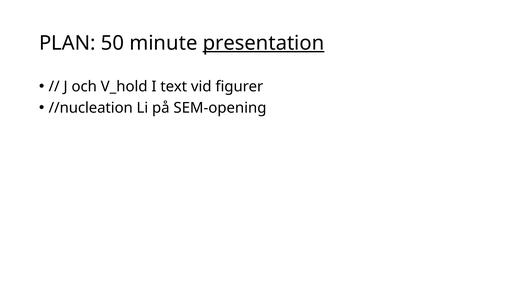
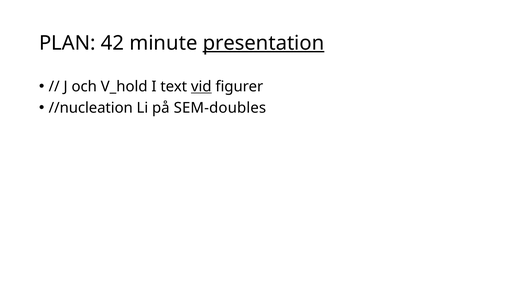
50: 50 -> 42 (113, 43)
vid underline: none -> present (201, 87)
SEM-opening: SEM-opening -> SEM-doubles (220, 108)
